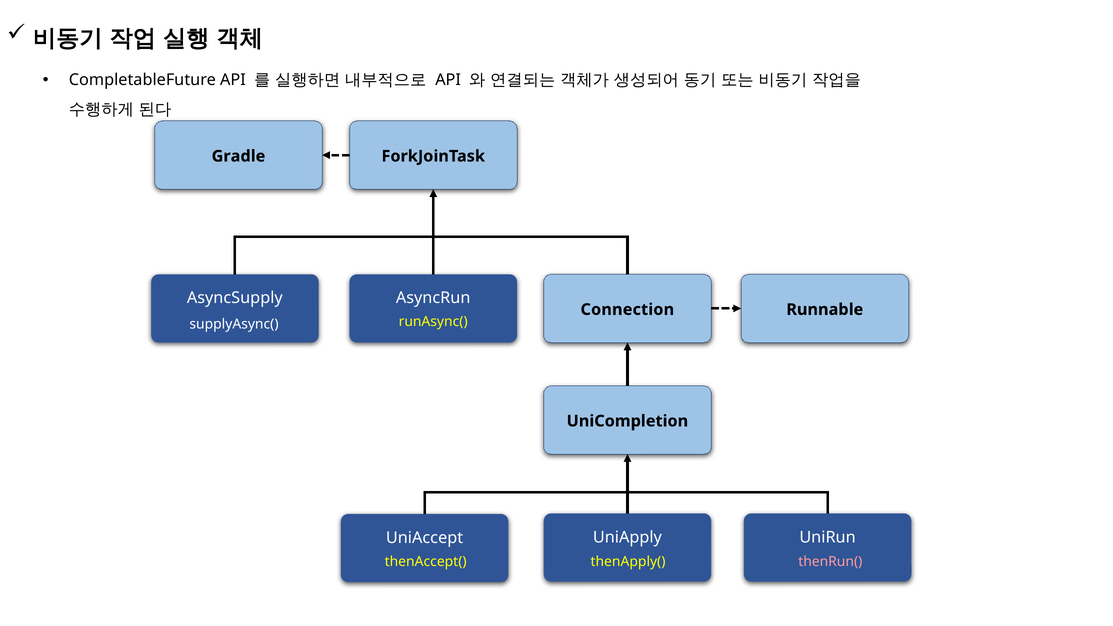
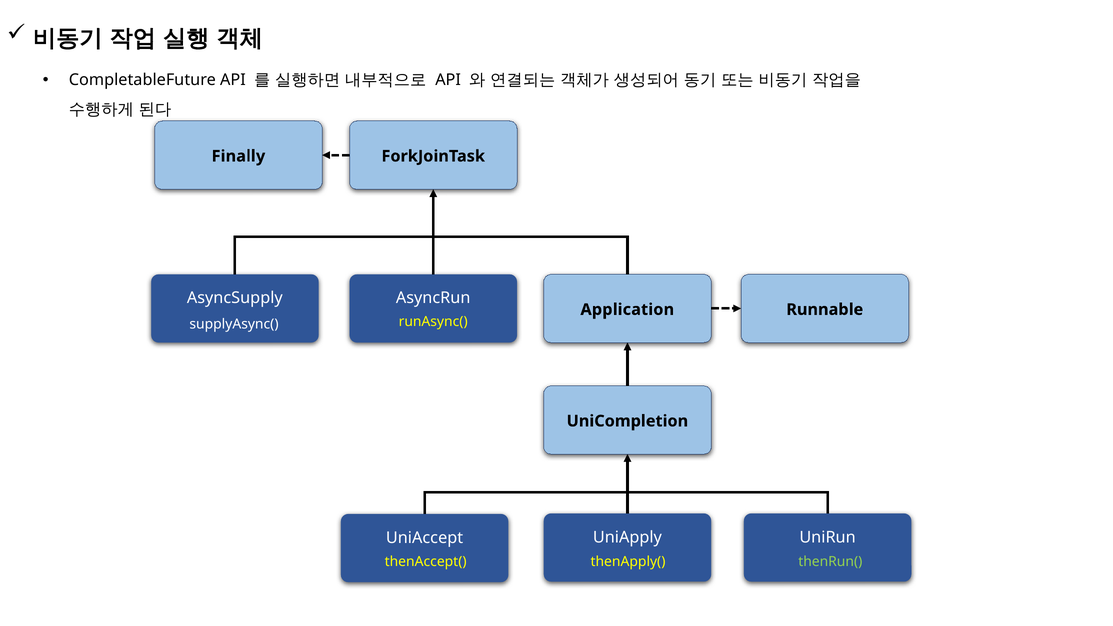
Gradle: Gradle -> Finally (238, 156)
Connection: Connection -> Application (627, 310)
thenRun( colour: pink -> light green (830, 561)
